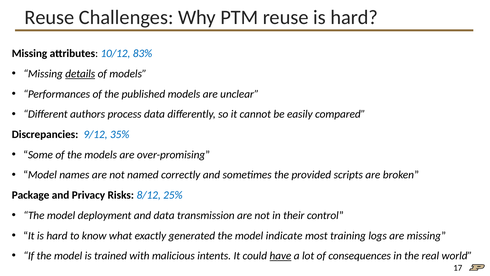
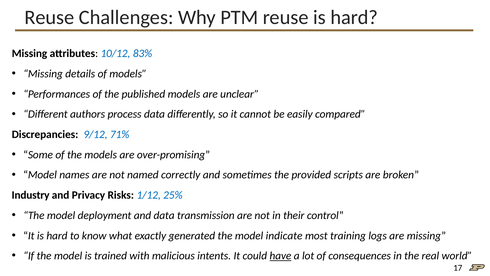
details underline: present -> none (80, 74)
35%: 35% -> 71% (120, 134)
Package: Package -> Industry (31, 195)
8/12: 8/12 -> 1/12 (149, 195)
